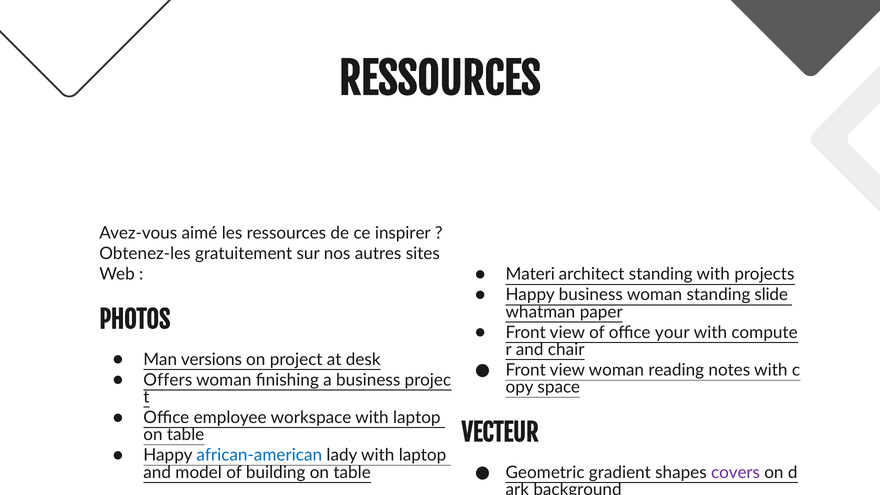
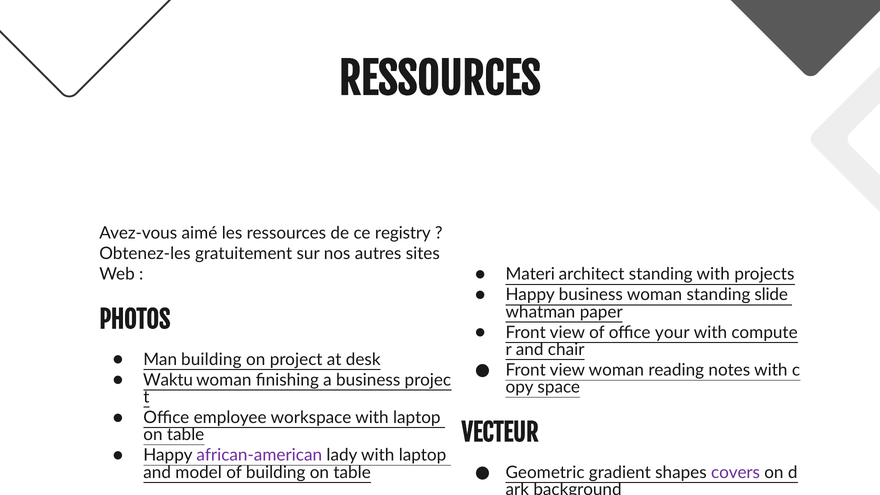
inspirer: inspirer -> registry (403, 233)
Man versions: versions -> building (211, 359)
Offers: Offers -> Waktu (168, 380)
african-american colour: blue -> purple (259, 455)
